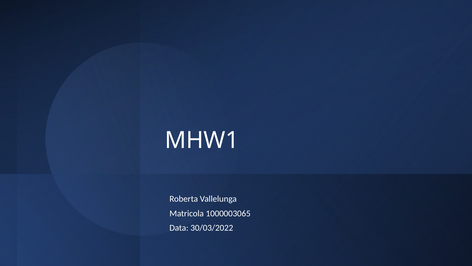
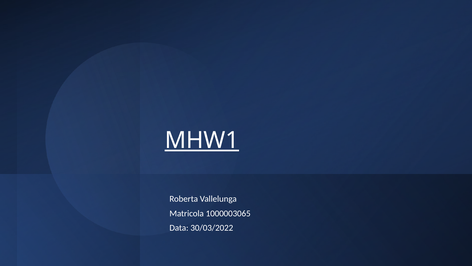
MHW1 underline: none -> present (202, 140)
